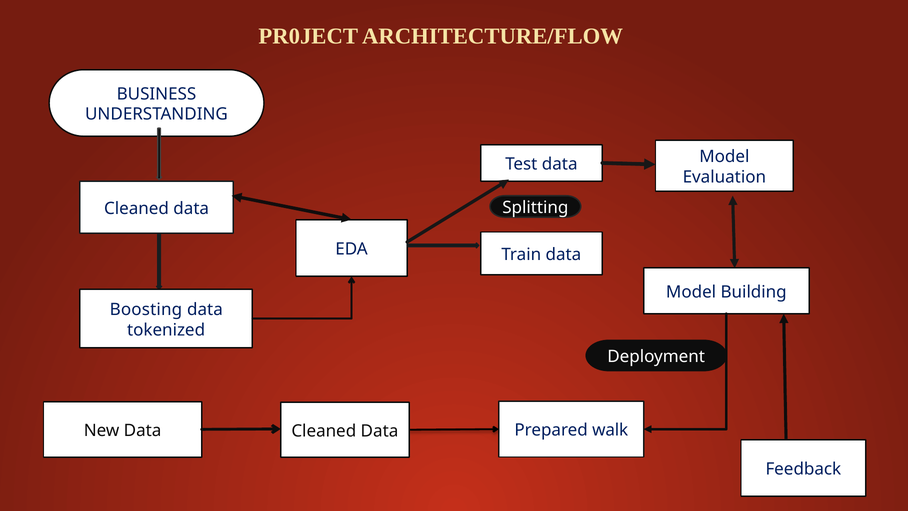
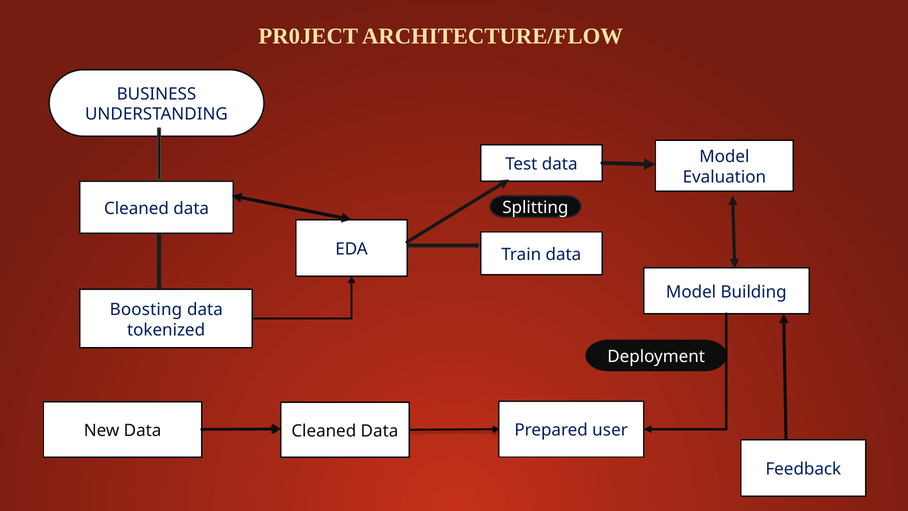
walk: walk -> user (610, 430)
